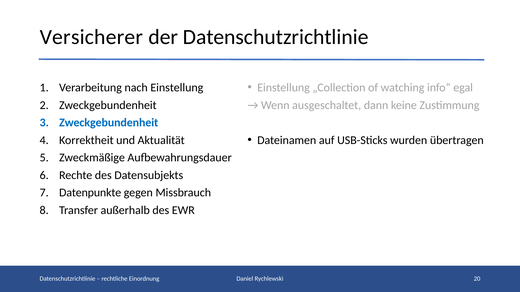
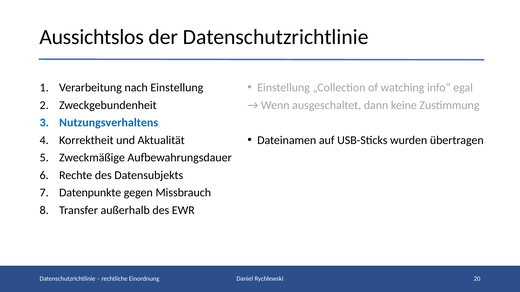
Versicherer: Versicherer -> Aussichtslos (92, 37)
Zweckgebundenheit: Zweckgebundenheit -> Nutzungsverhaltens (109, 123)
